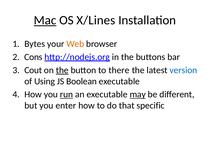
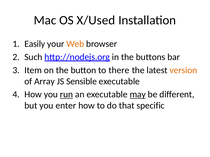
Mac underline: present -> none (45, 20)
X/Lines: X/Lines -> X/Used (96, 20)
Bytes: Bytes -> Easily (35, 44)
Cons: Cons -> Such (33, 57)
Cout: Cout -> Item (33, 70)
the underline: present -> none (62, 70)
version colour: blue -> orange (183, 70)
Using: Using -> Array (45, 82)
Boolean: Boolean -> Sensible (82, 82)
